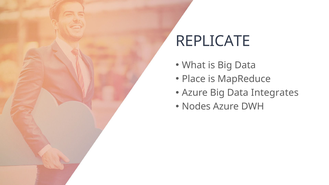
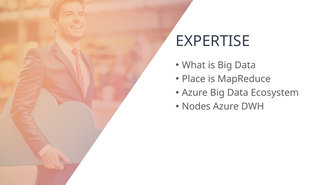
REPLICATE: REPLICATE -> EXPERTISE (213, 41)
Integrates: Integrates -> Ecosystem (275, 93)
